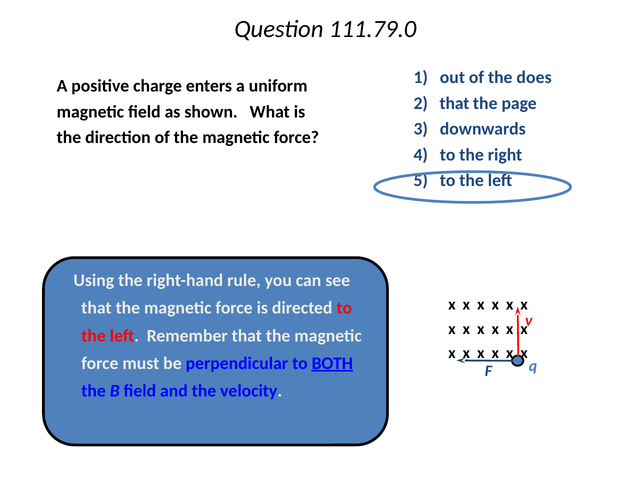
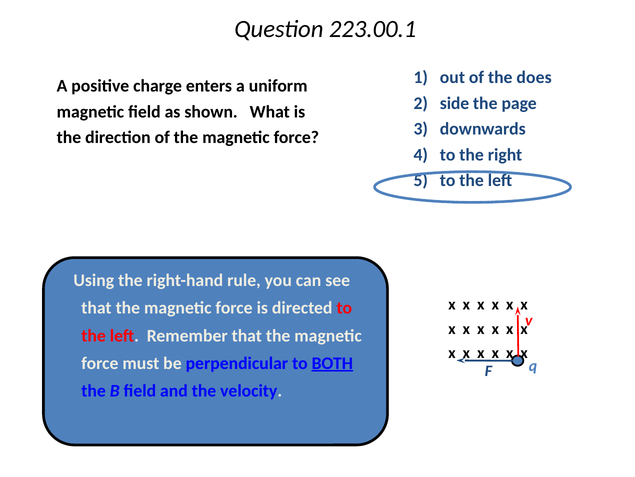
111.79.0: 111.79.0 -> 223.00.1 (373, 29)
2 that: that -> side (455, 103)
